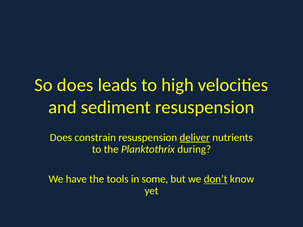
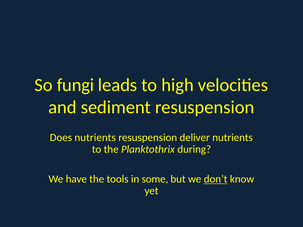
So does: does -> fungi (75, 85)
Does constrain: constrain -> nutrients (95, 138)
deliver underline: present -> none (195, 138)
